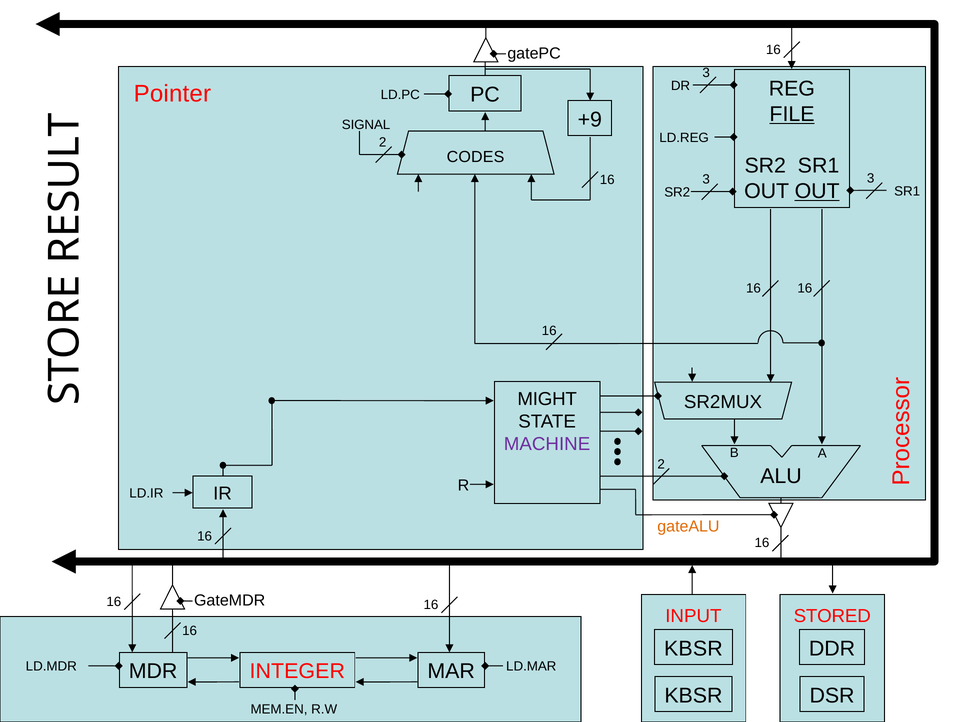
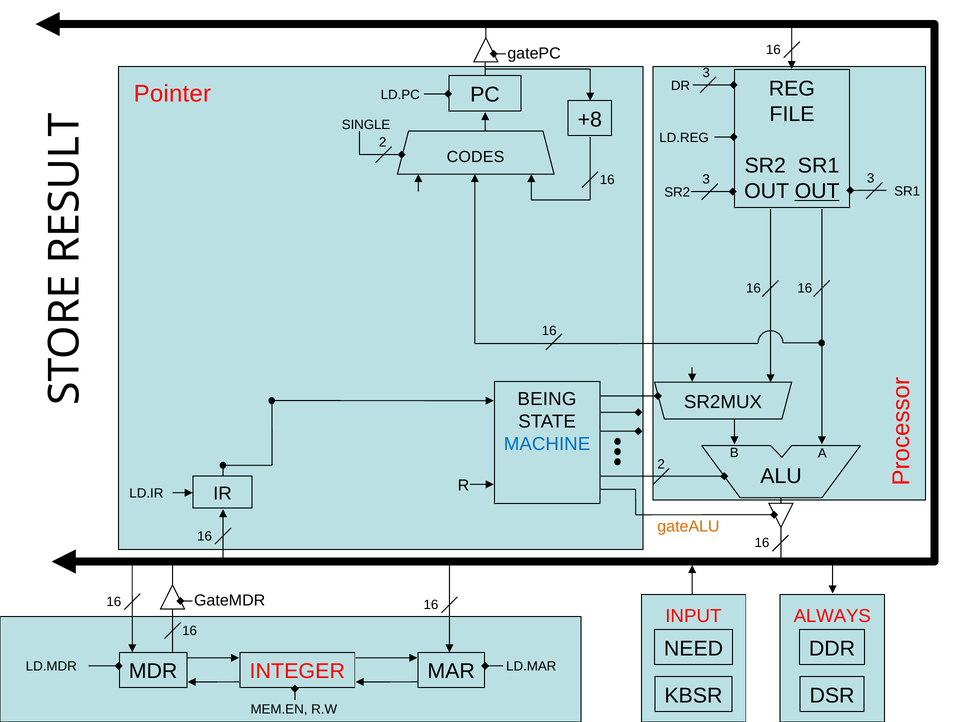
FILE underline: present -> none (792, 114)
+9: +9 -> +8 (590, 120)
SIGNAL: SIGNAL -> SINGLE (366, 125)
MIGHT: MIGHT -> BEING (547, 399)
MACHINE colour: purple -> blue (547, 444)
STORED: STORED -> ALWAYS (832, 616)
KBSR: KBSR -> NEED (694, 649)
